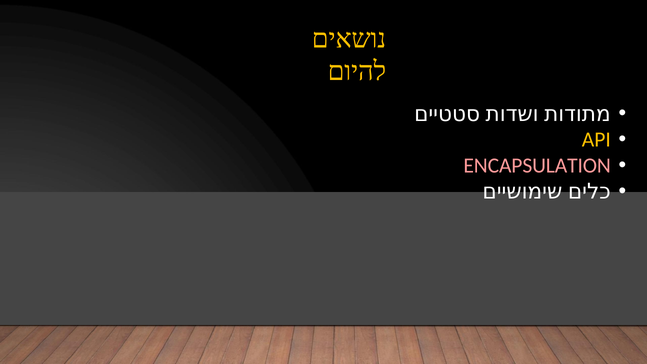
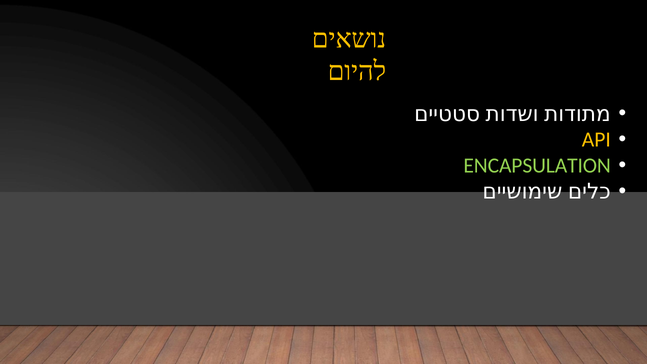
ENCAPSULATION colour: pink -> light green (537, 166)
